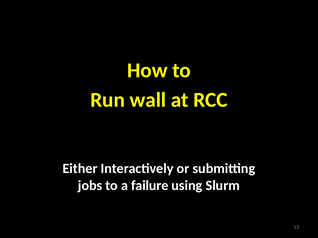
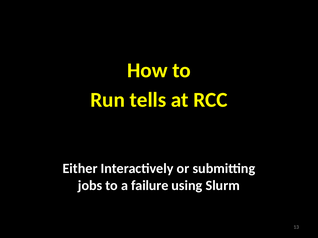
wall: wall -> tells (148, 100)
